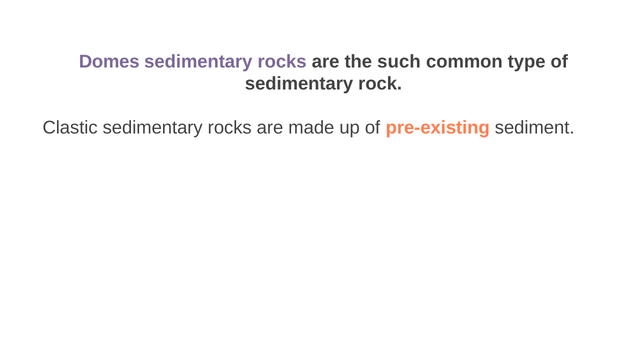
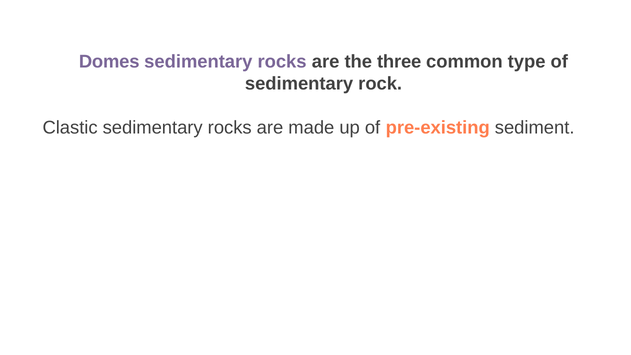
such: such -> three (399, 62)
